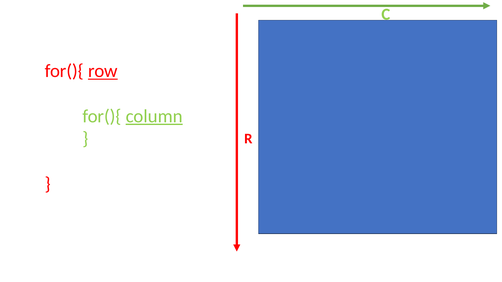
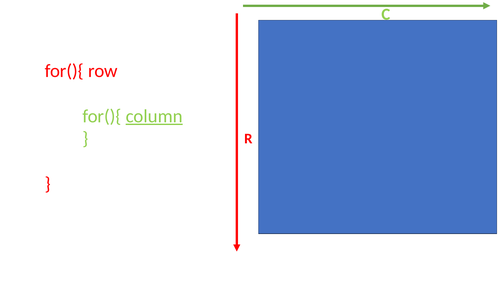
row underline: present -> none (103, 71)
